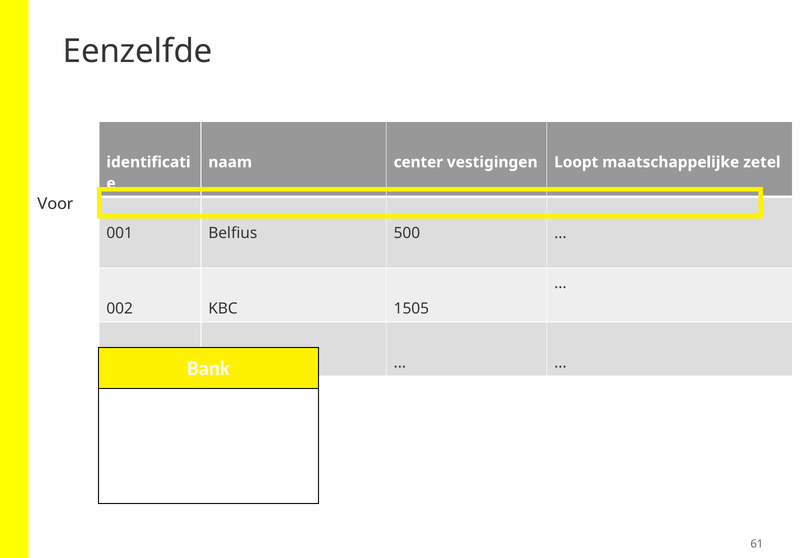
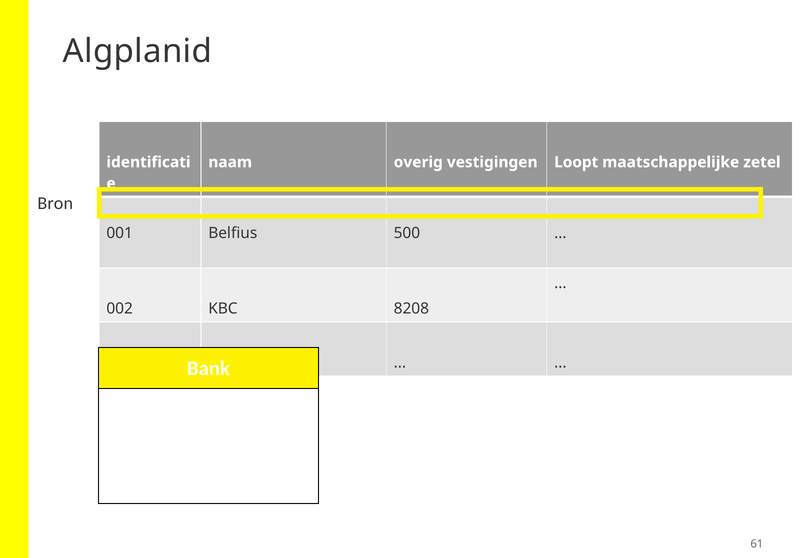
Eenzelfde: Eenzelfde -> Algplanid (137, 51)
center: center -> overig (418, 162)
Voor: Voor -> Bron (55, 203)
1505: 1505 -> 8208 (411, 308)
